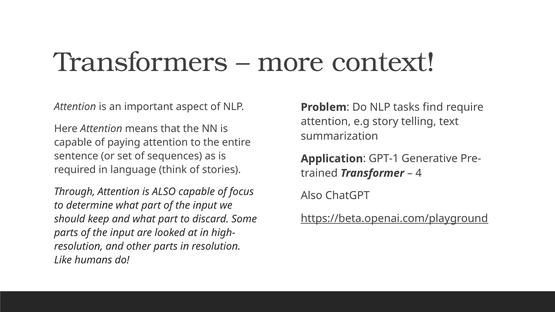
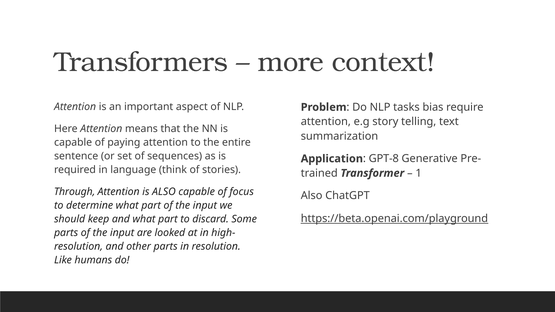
find: find -> bias (433, 107)
GPT-1: GPT-1 -> GPT-8 (384, 159)
4: 4 -> 1 (419, 173)
